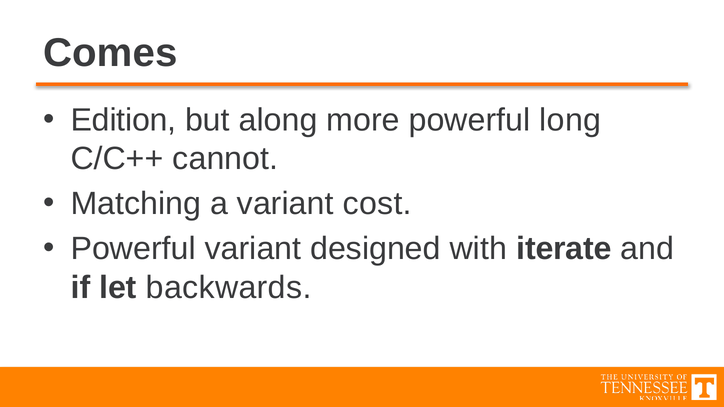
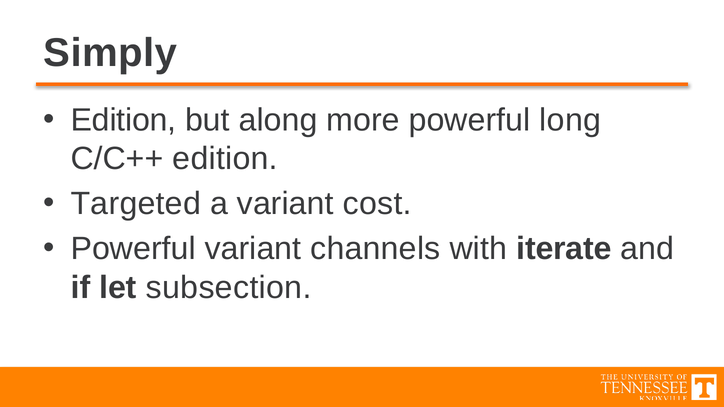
Comes: Comes -> Simply (110, 53)
C/C++ cannot: cannot -> edition (225, 159)
Matching: Matching -> Targeted (136, 204)
designed: designed -> channels (375, 249)
backwards: backwards -> subsection (229, 288)
